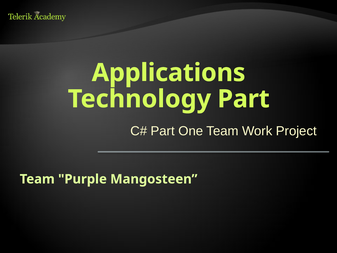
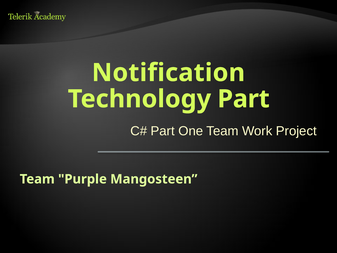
Applications: Applications -> Notification (168, 73)
